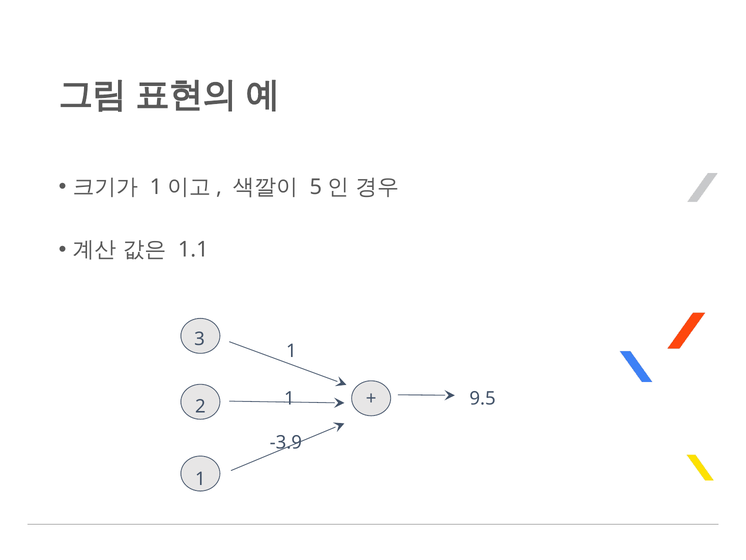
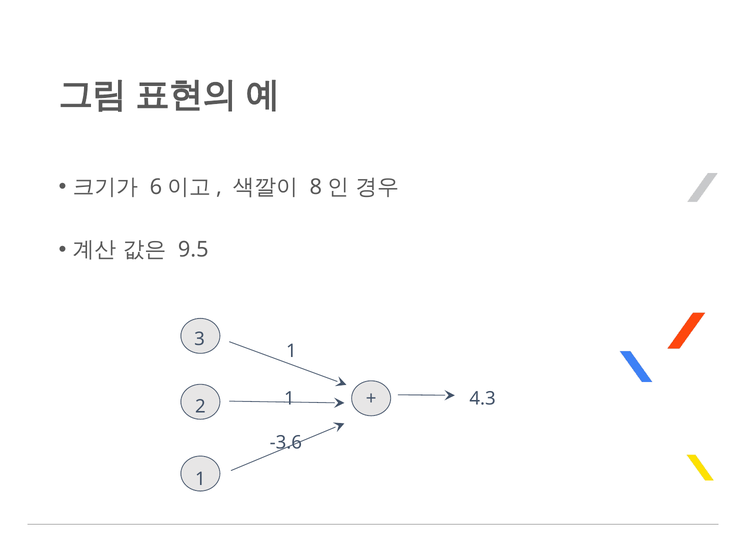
1: 1 -> 6 (156, 187)
5: 5 -> 8 (316, 187)
1.1: 1.1 -> 9.5 (193, 249)
9.5: 9.5 -> 4.3 (483, 398)
-3.9: -3.9 -> -3.6 (286, 442)
